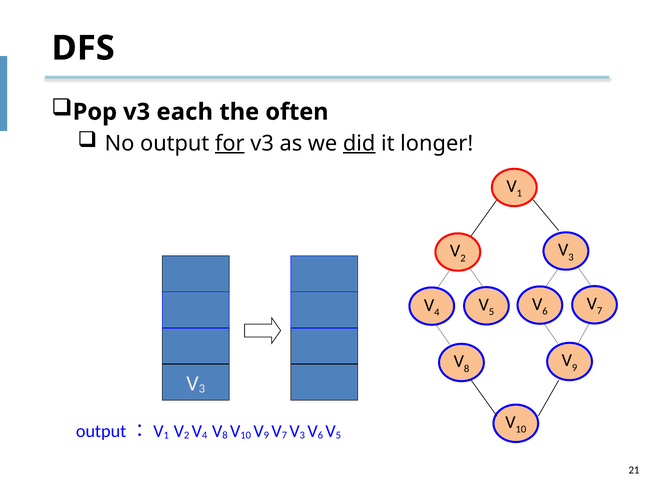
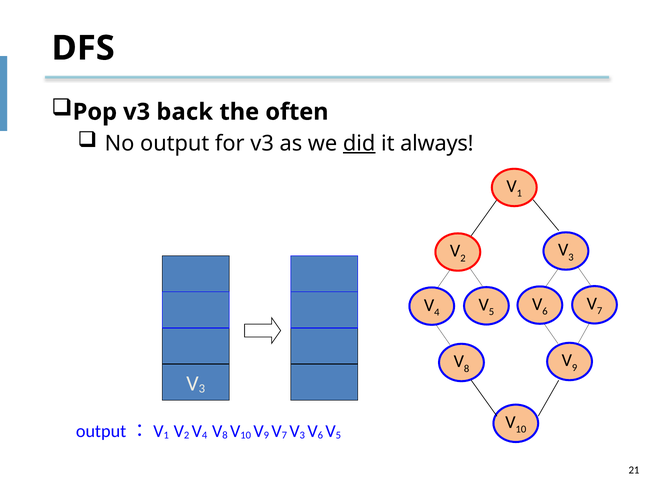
each: each -> back (185, 112)
for underline: present -> none (230, 143)
longer: longer -> always (437, 143)
